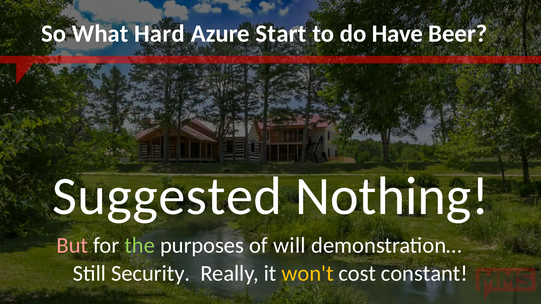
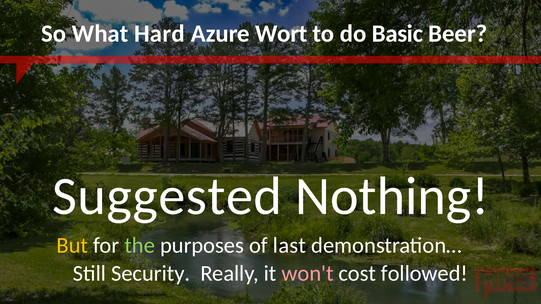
Start: Start -> Wort (281, 34)
Have: Have -> Basic (397, 34)
But colour: pink -> yellow (72, 246)
will: will -> last (289, 246)
won't colour: yellow -> pink (308, 274)
constant: constant -> followed (424, 274)
